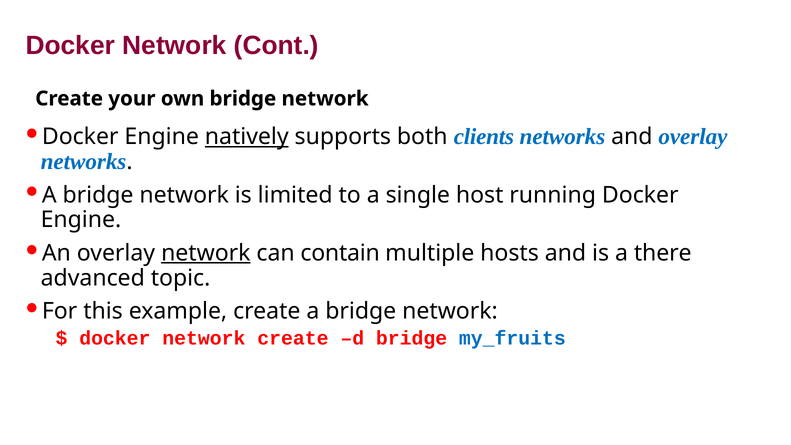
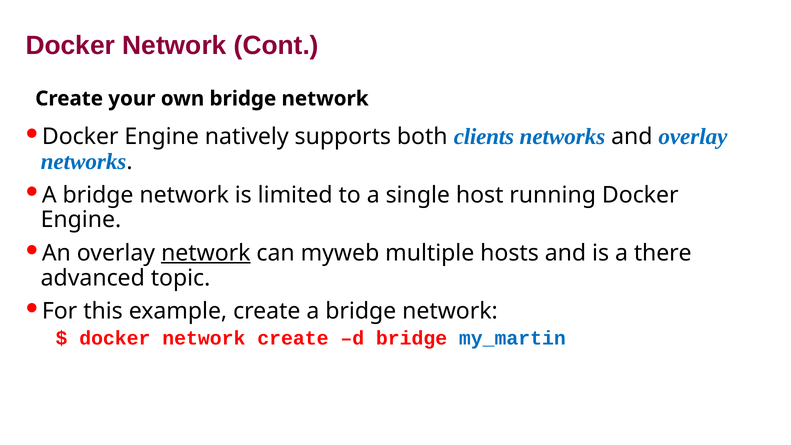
natively underline: present -> none (247, 137)
contain: contain -> myweb (340, 253)
my_fruits: my_fruits -> my_martin (512, 338)
